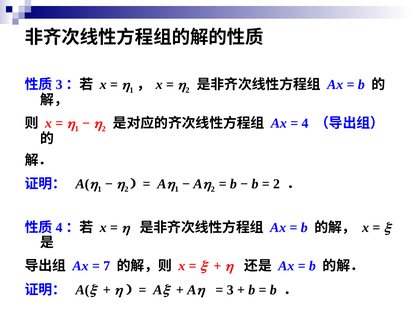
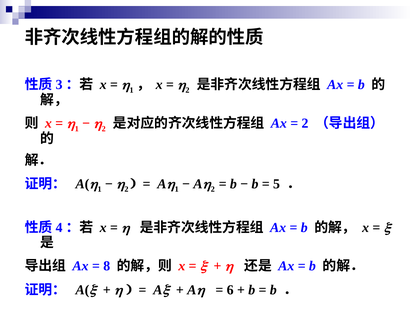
4: 4 -> 2 (305, 123)
2: 2 -> 5 (277, 184)
7: 7 -> 8 (107, 266)
3: 3 -> 6 (230, 290)
